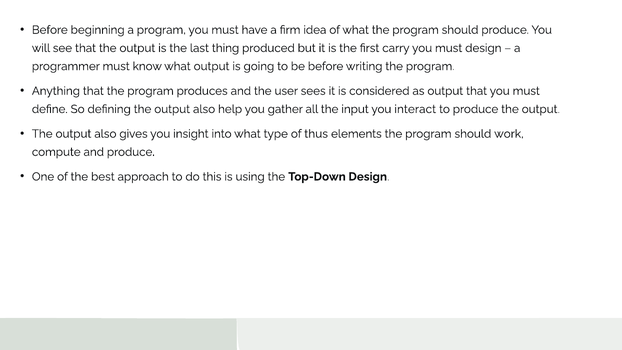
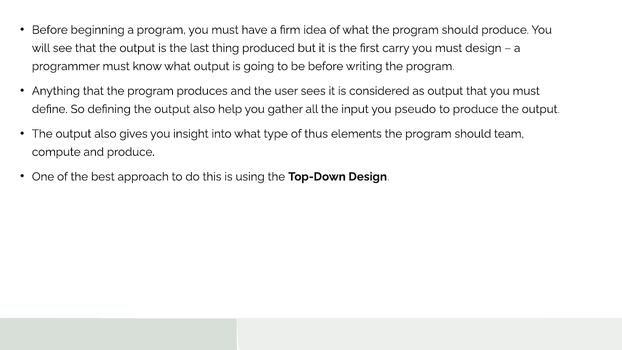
interact: interact -> pseudo (415, 109)
work: work -> team (509, 134)
